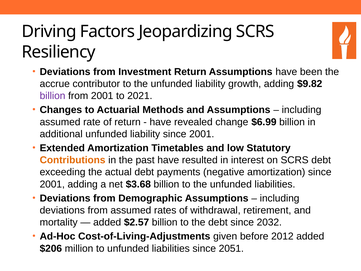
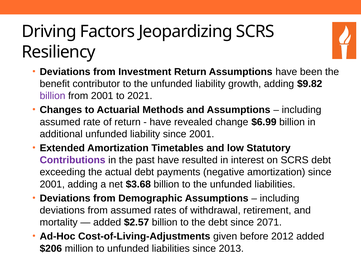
accrue: accrue -> benefit (55, 84)
Contributions colour: orange -> purple (73, 160)
2032: 2032 -> 2071 (269, 222)
2051: 2051 -> 2013 (231, 248)
